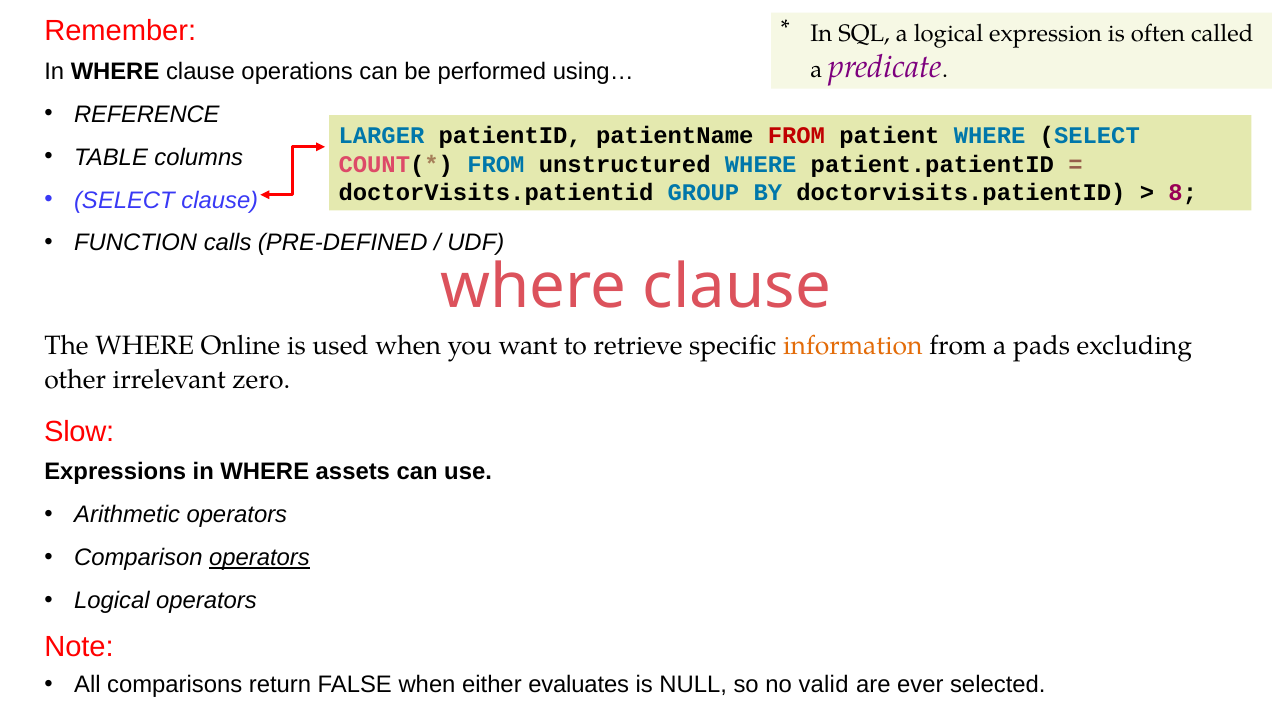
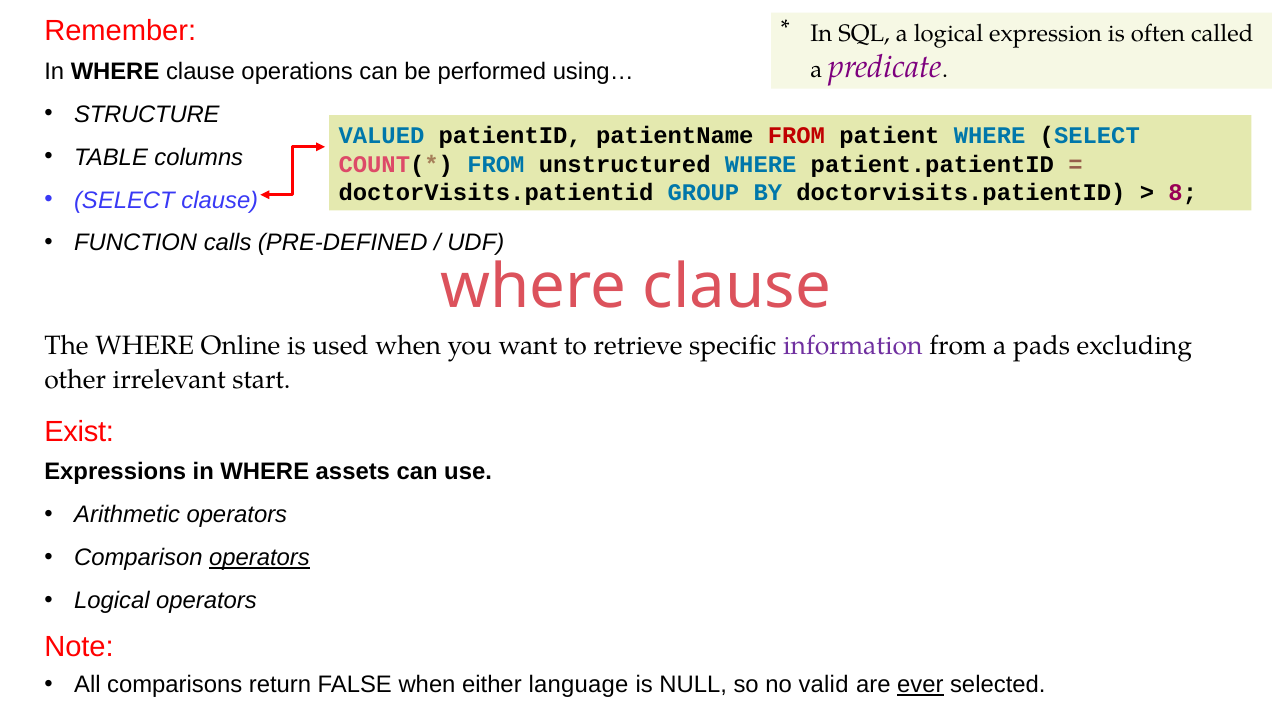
REFERENCE: REFERENCE -> STRUCTURE (147, 114)
LARGER: LARGER -> VALUED (381, 136)
information colour: orange -> purple (853, 346)
zero: zero -> start (261, 380)
Slow: Slow -> Exist (79, 432)
evaluates: evaluates -> language (578, 685)
ever underline: none -> present (920, 685)
